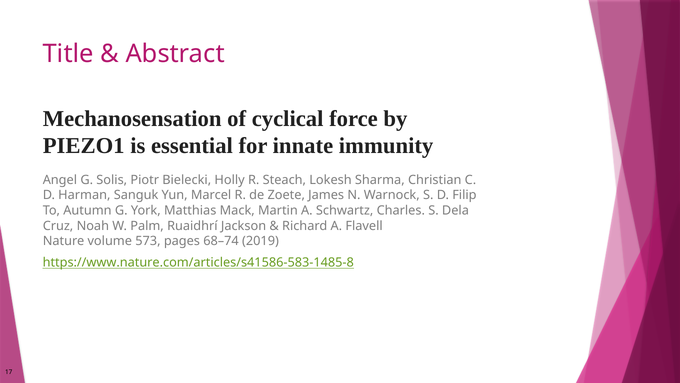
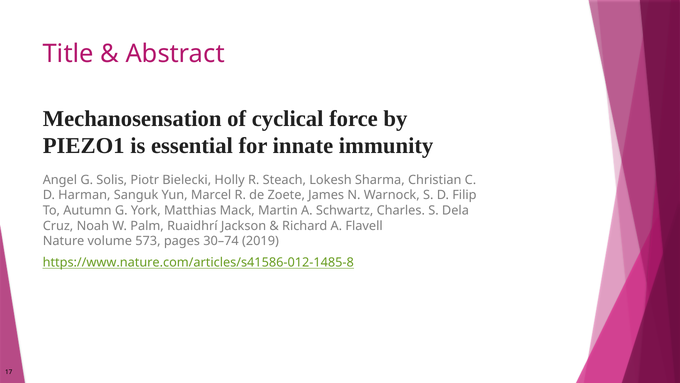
68–74: 68–74 -> 30–74 (221, 241)
https://www.nature.com/articles/s41586-583-1485-8: https://www.nature.com/articles/s41586-583-1485-8 -> https://www.nature.com/articles/s41586-012-1485-8 (198, 262)
